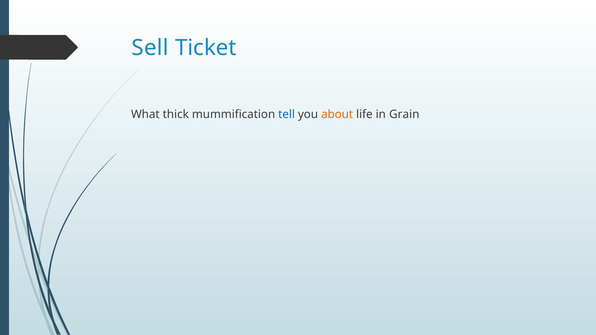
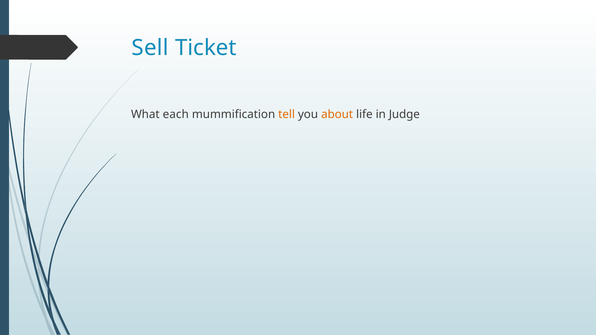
thick: thick -> each (176, 114)
tell colour: blue -> orange (287, 114)
Grain: Grain -> Judge (404, 114)
